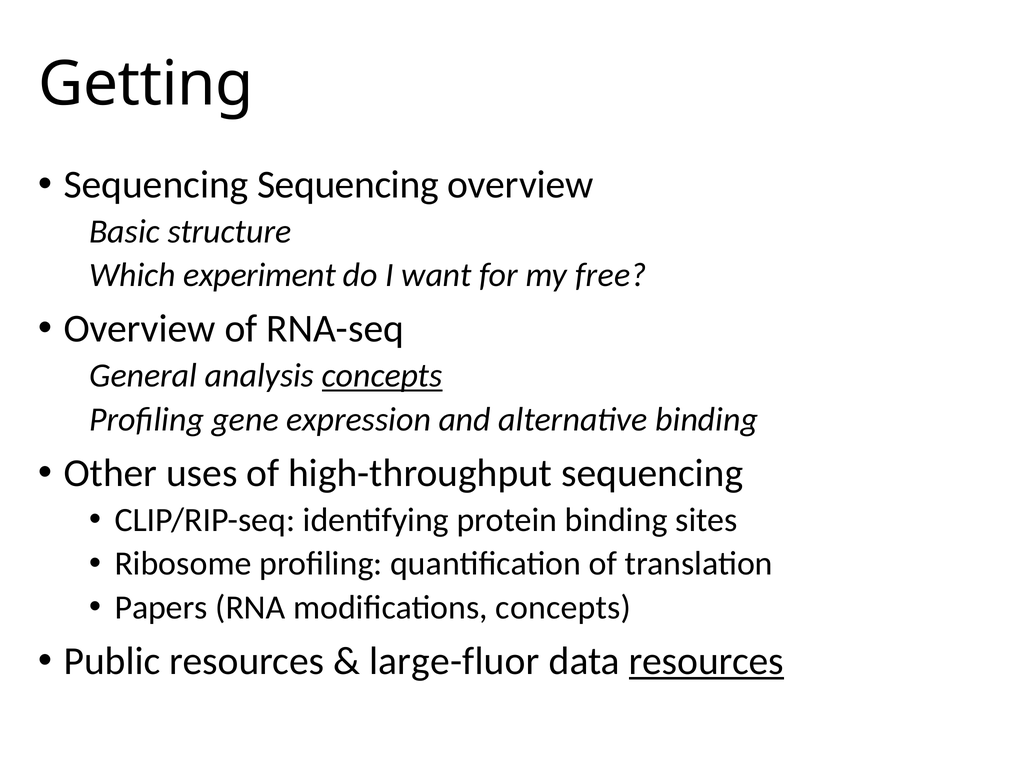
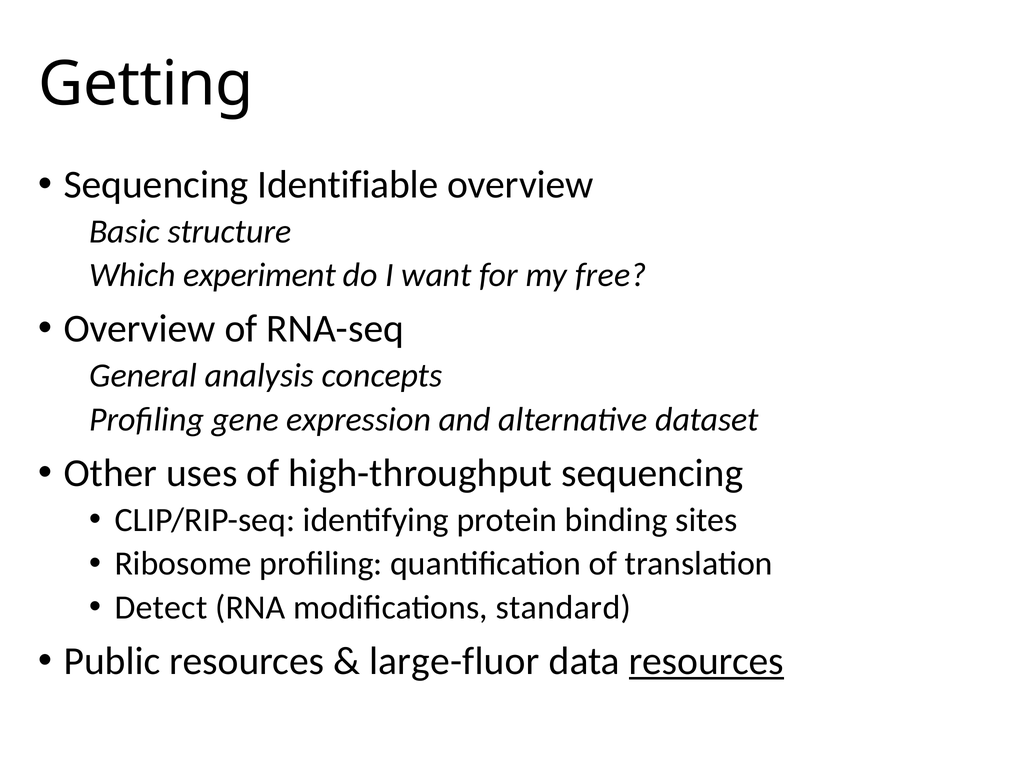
Sequencing Sequencing: Sequencing -> Identifiable (348, 184)
concepts underline: present -> none (382, 375)
alternative binding: binding -> dataset (707, 419)
Papers: Papers -> Detect (161, 607)
modifications concepts: concepts -> standard (563, 607)
